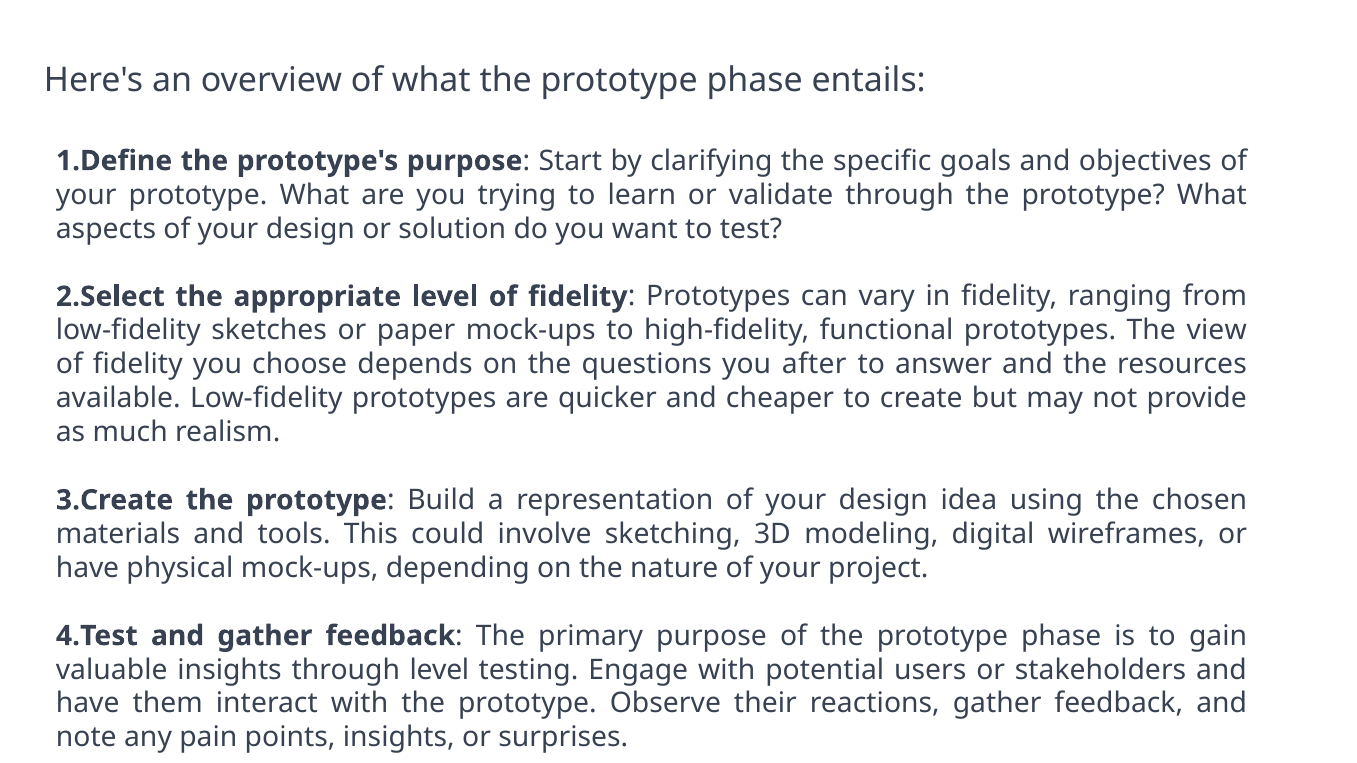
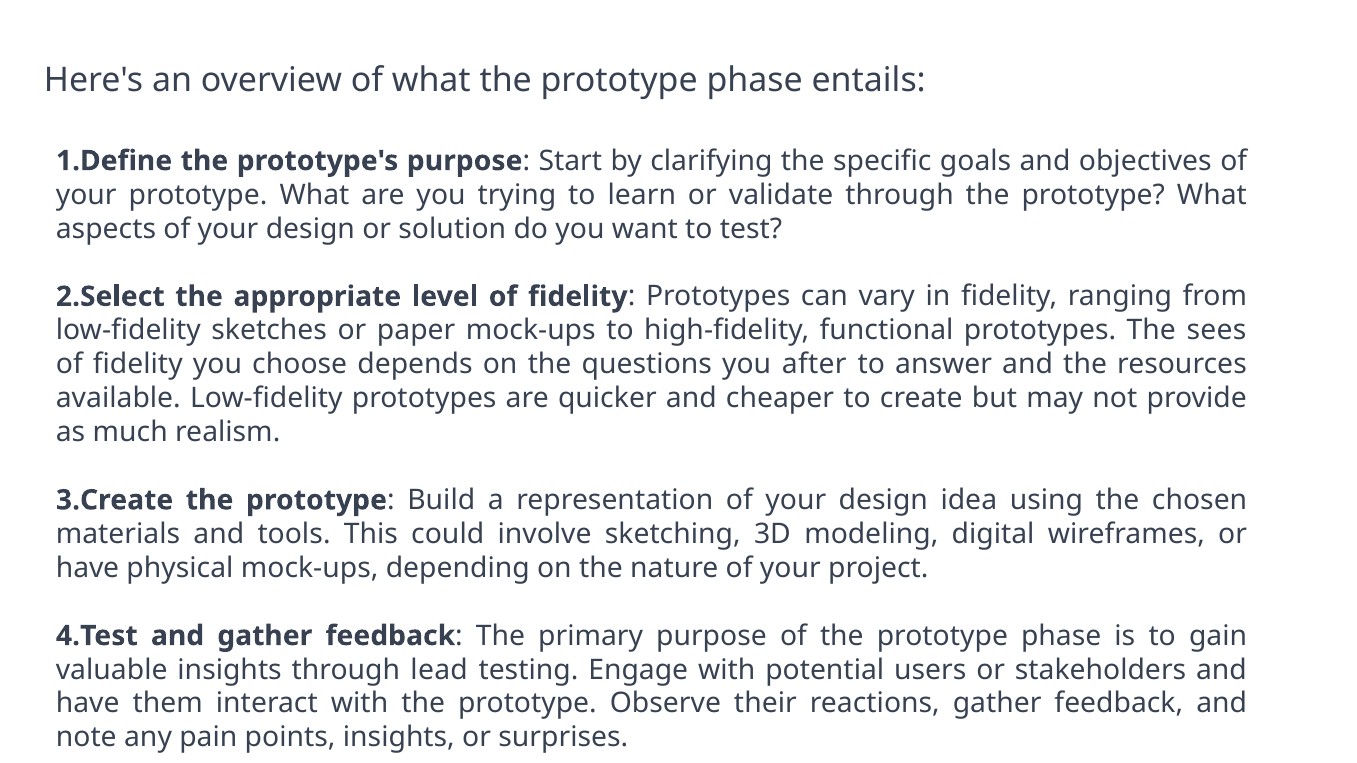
view: view -> sees (1217, 331)
through level: level -> lead (439, 670)
